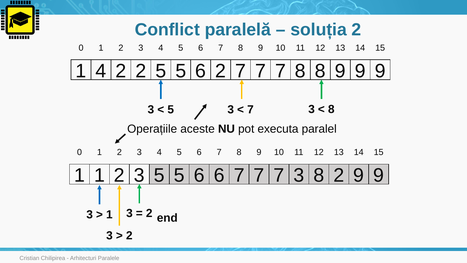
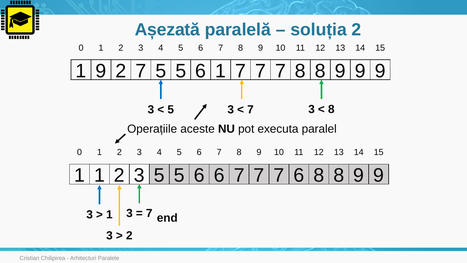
Conflict: Conflict -> Așezată (167, 30)
1 4: 4 -> 9 (101, 71)
2 2: 2 -> 7 (141, 71)
6 2: 2 -> 1 (221, 71)
7 7 3: 3 -> 6 (299, 175)
2: 2 -> 8 (339, 175)
2: 2 -> 7 (149, 213)
